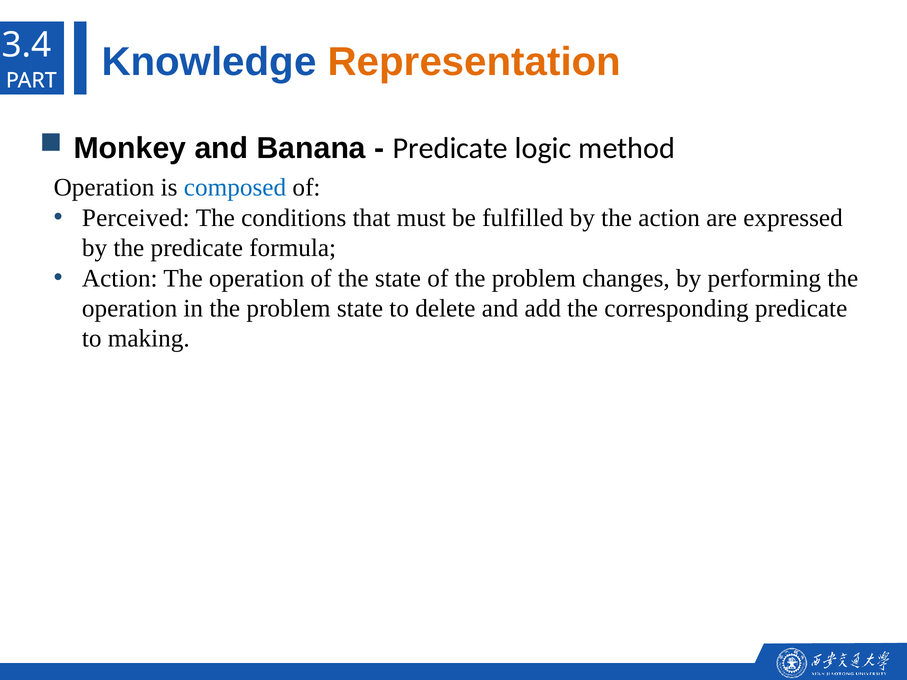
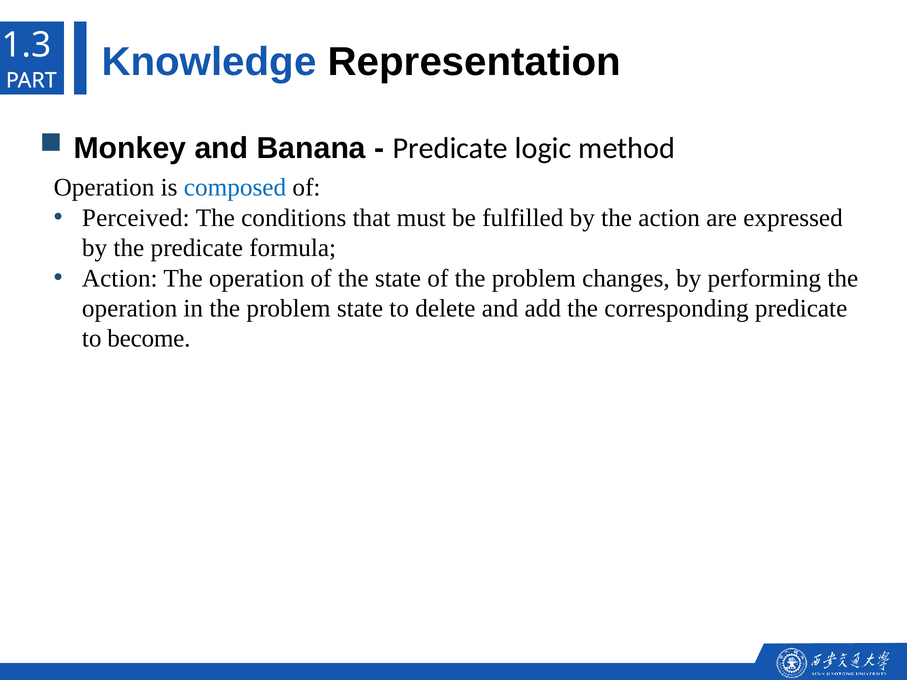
3.4: 3.4 -> 1.3 (27, 45)
Representation colour: orange -> black (474, 62)
making: making -> become (149, 339)
